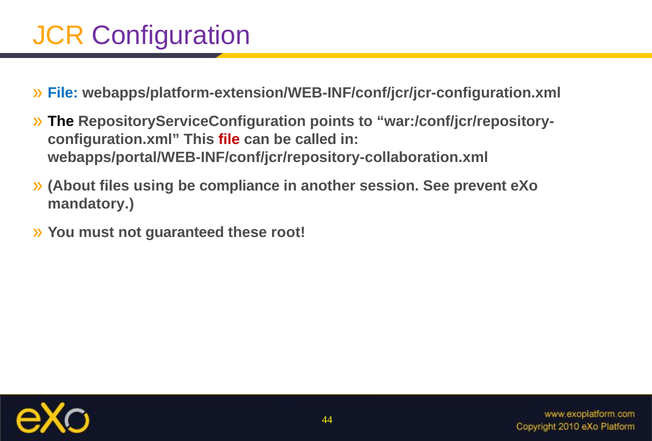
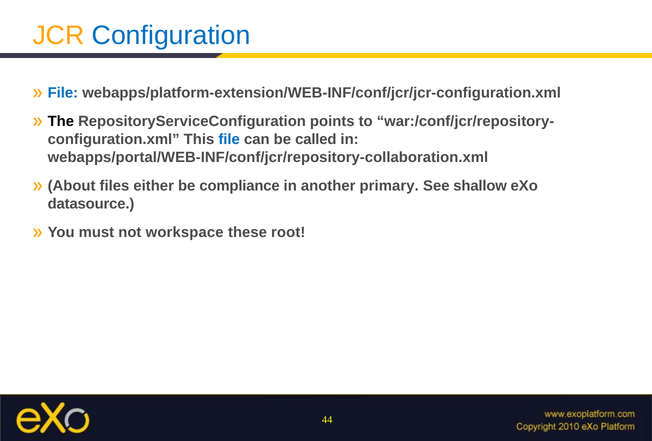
Configuration colour: purple -> blue (171, 36)
file colour: red -> blue (229, 139)
using: using -> either (154, 186)
session: session -> primary (389, 186)
prevent: prevent -> shallow (480, 186)
mandatory: mandatory -> datasource (91, 204)
guaranteed: guaranteed -> workspace (185, 233)
